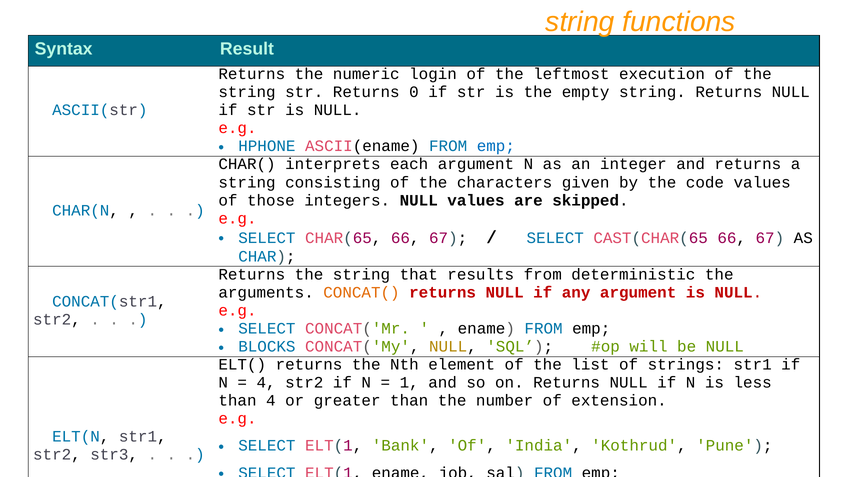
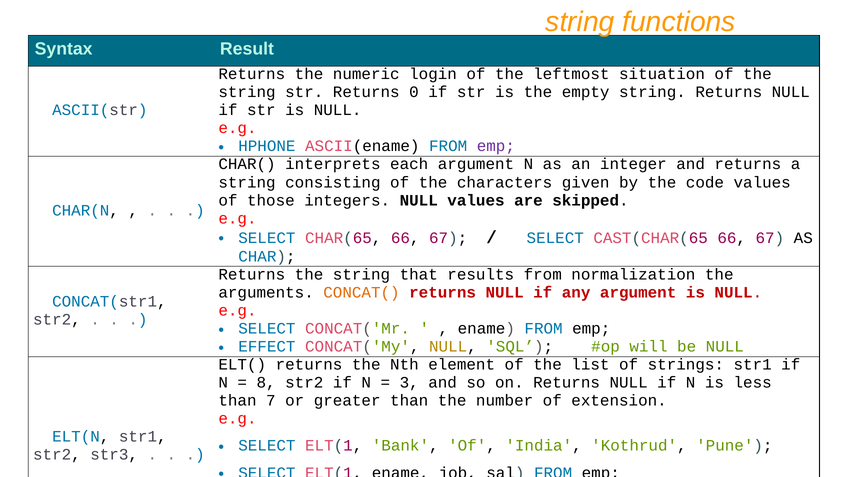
execution: execution -> situation (662, 74)
emp colour: blue -> purple (496, 146)
deterministic: deterministic -> normalization (633, 274)
BLOCKS: BLOCKS -> EFFECT (267, 347)
4: 4 -> 8 (266, 383)
1: 1 -> 3 (409, 383)
than 4: 4 -> 7 (271, 401)
